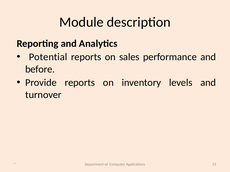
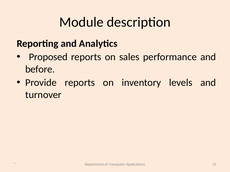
Potential: Potential -> Proposed (48, 57)
